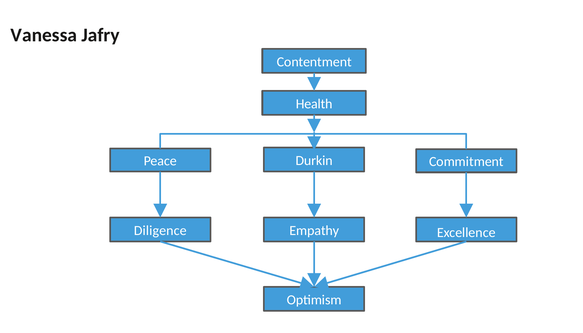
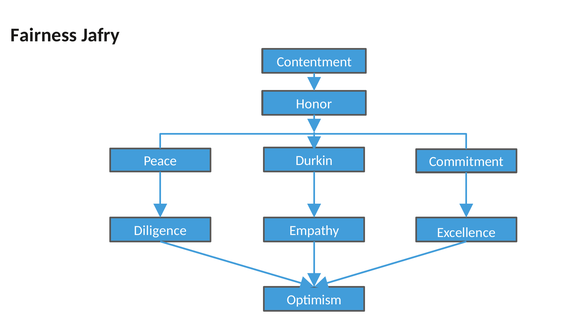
Vanessa: Vanessa -> Fairness (44, 35)
Health: Health -> Honor (314, 104)
